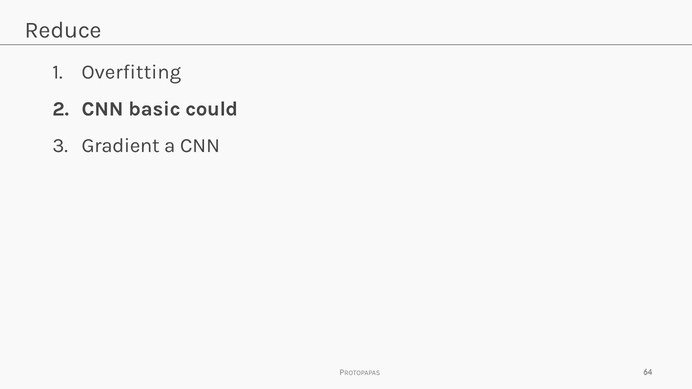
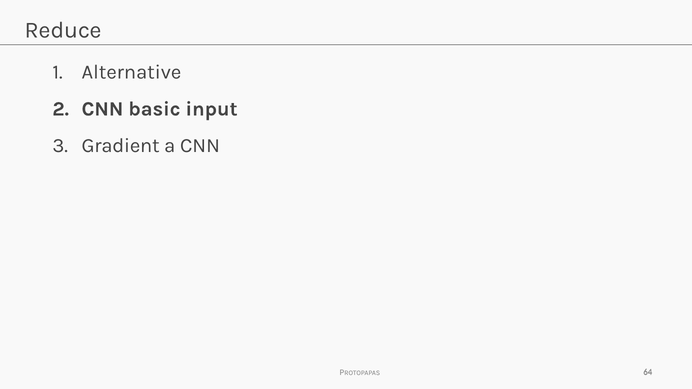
Overfitting: Overfitting -> Alternative (131, 72)
could: could -> input (212, 109)
